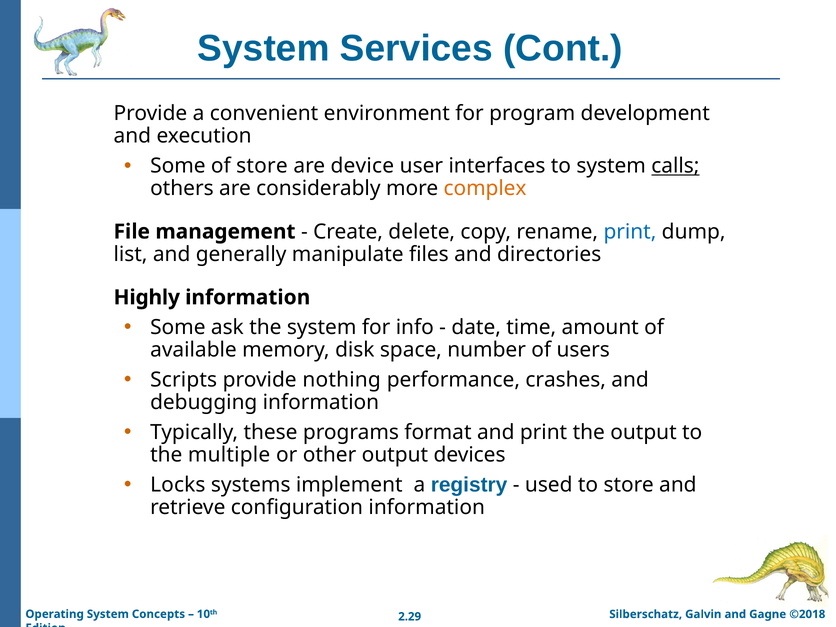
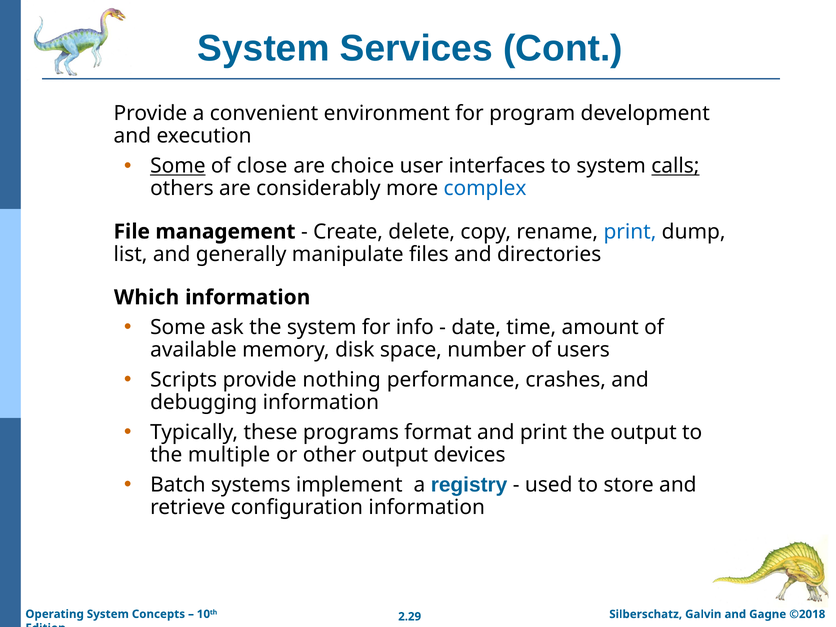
Some underline: none -> present (178, 166)
of store: store -> close (262, 166)
device: device -> choice (362, 166)
complex colour: orange -> blue (485, 189)
Highly: Highly -> Which (147, 297)
Locks: Locks -> Batch (178, 485)
